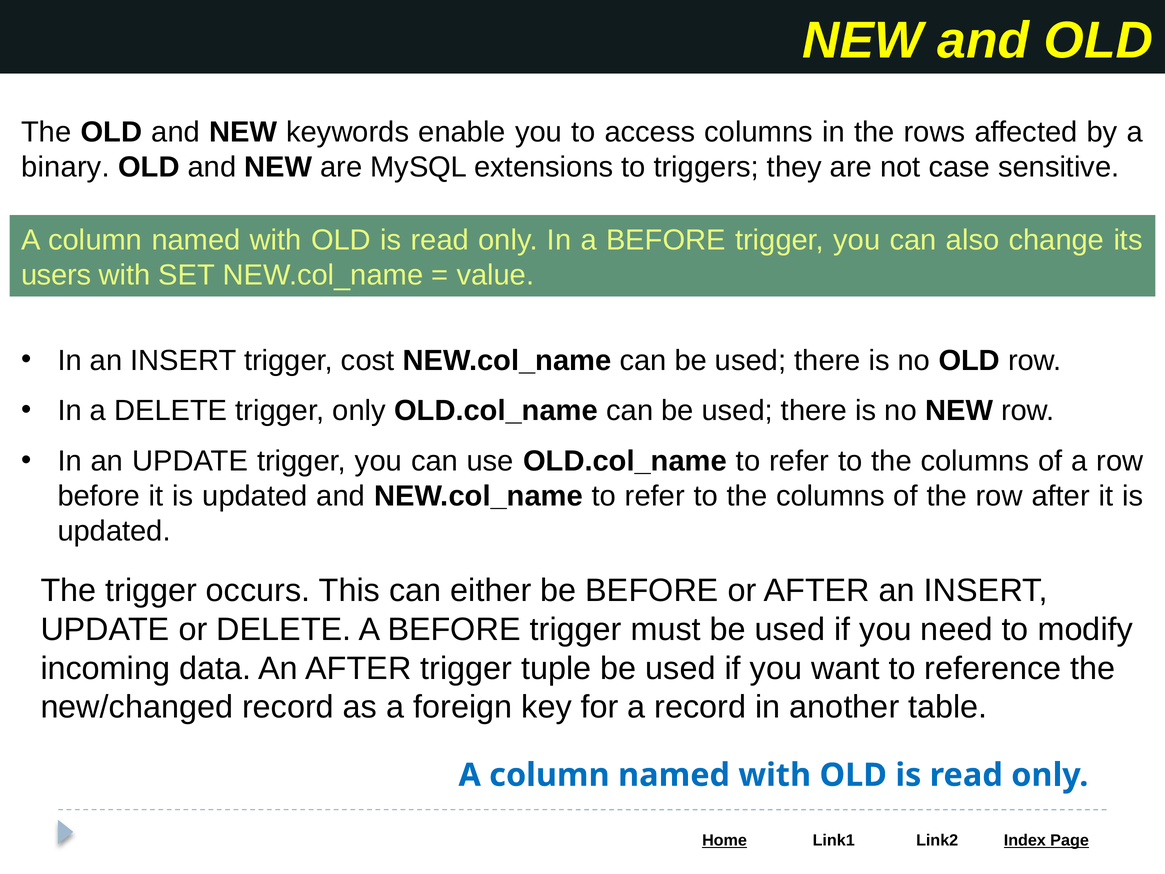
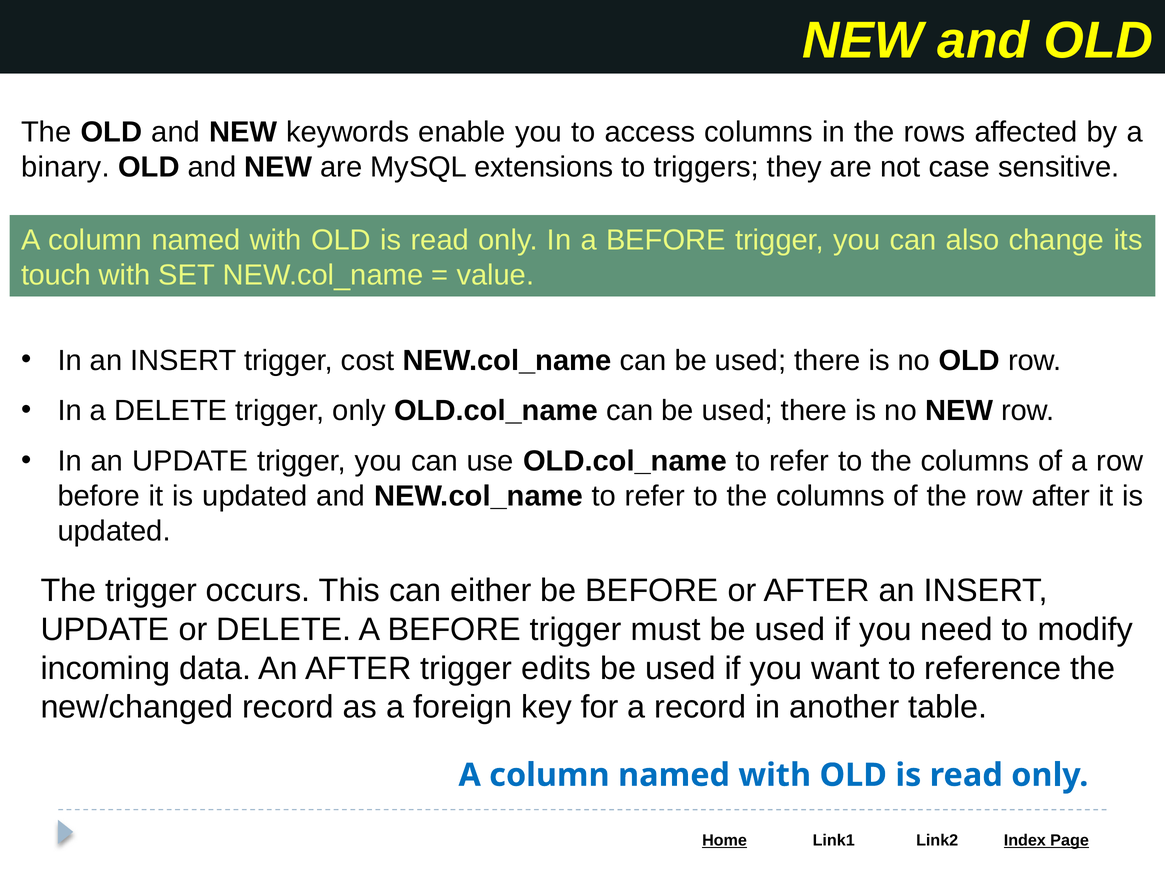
users: users -> touch (56, 275)
tuple: tuple -> edits (556, 668)
